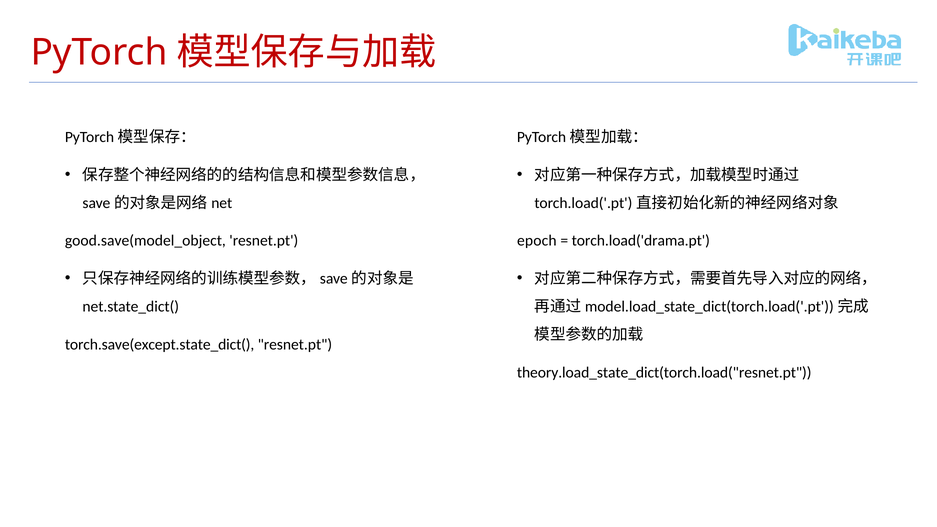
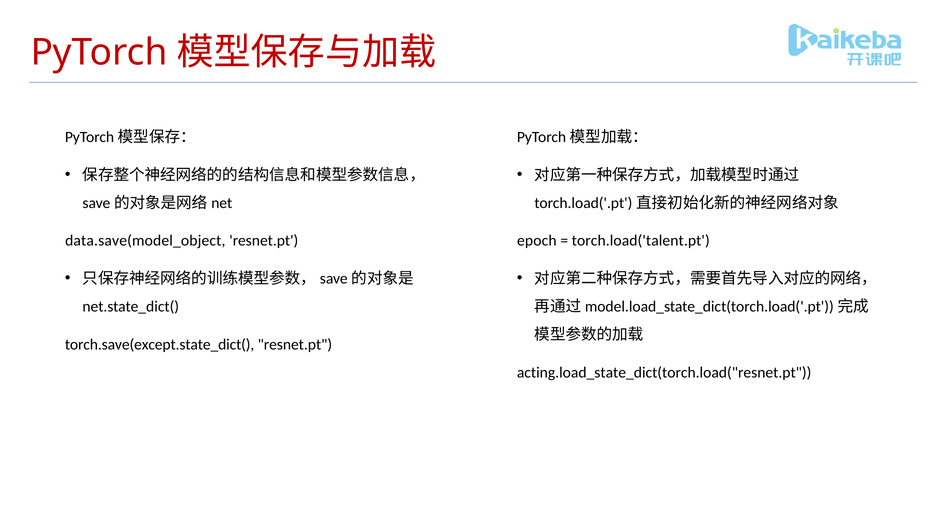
good.save(model_object: good.save(model_object -> data.save(model_object (145, 241)
torch.load('drama.pt: torch.load('drama.pt -> torch.load('talent.pt (641, 241)
theory.load_state_dict(torch.load("resnet.pt: theory.load_state_dict(torch.load("resnet.pt -> acting.load_state_dict(torch.load("resnet.pt (664, 373)
